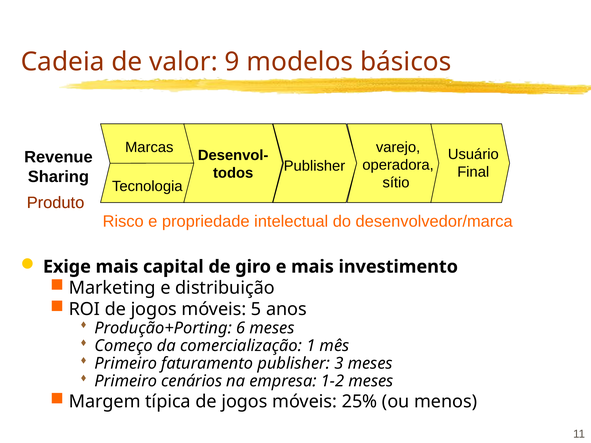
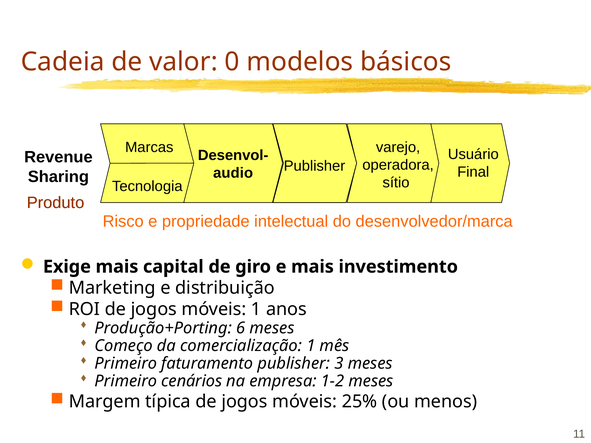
9: 9 -> 0 (232, 62)
todos: todos -> audio (233, 173)
móveis 5: 5 -> 1 (256, 309)
